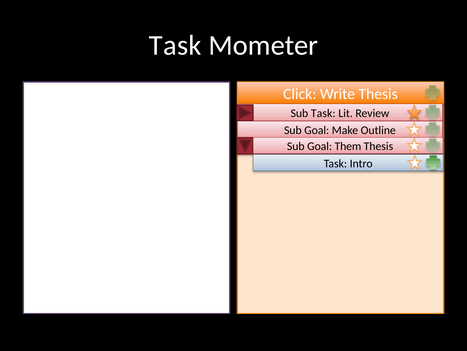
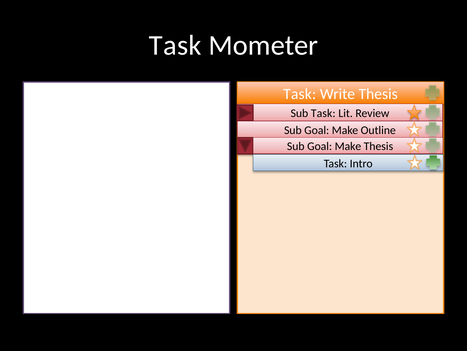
Click: Click -> Task (300, 94)
Them: Them -> Make (348, 146)
